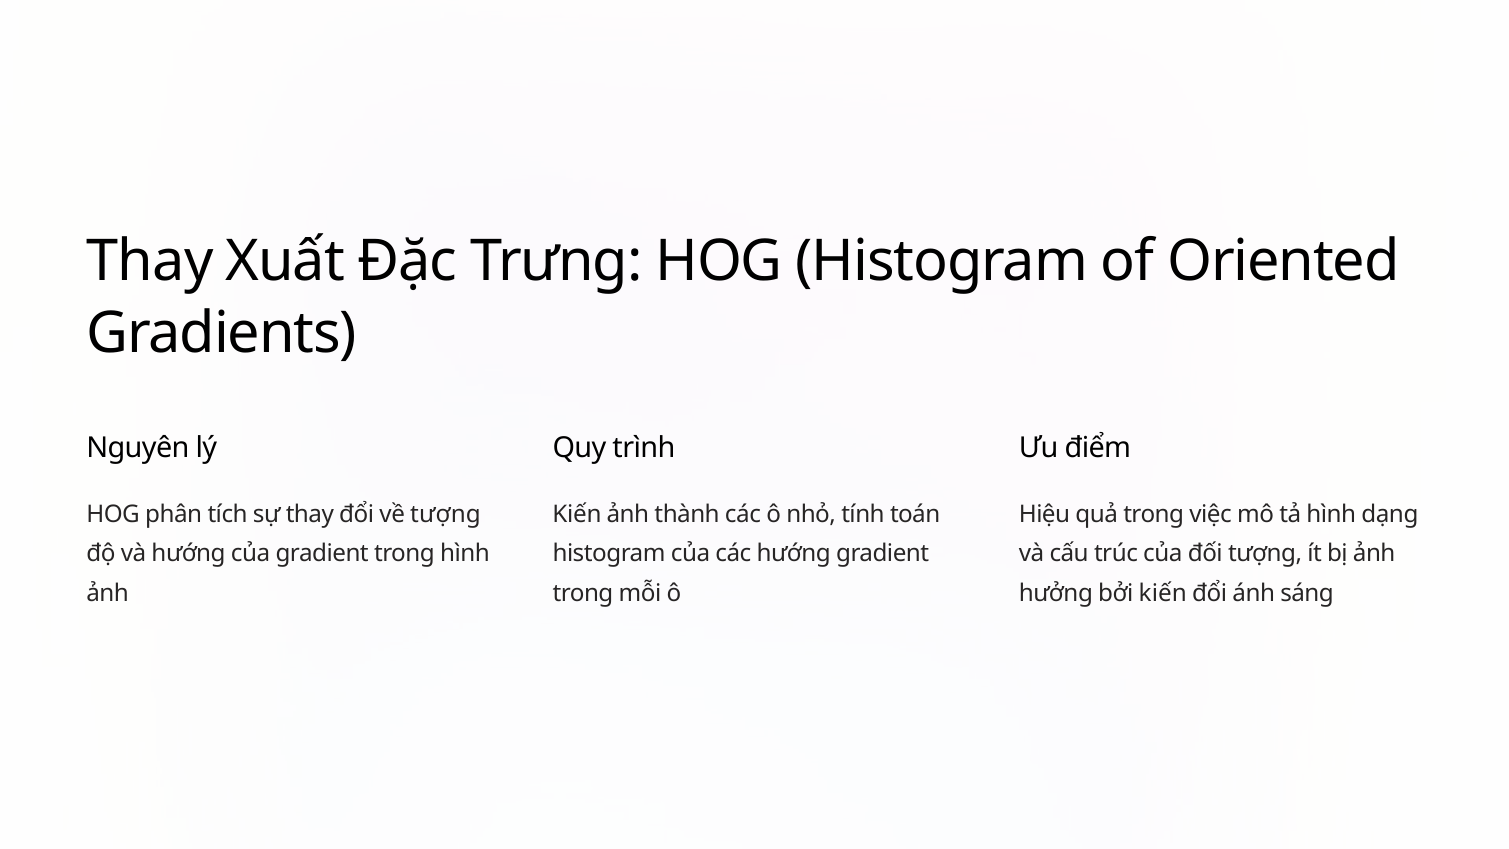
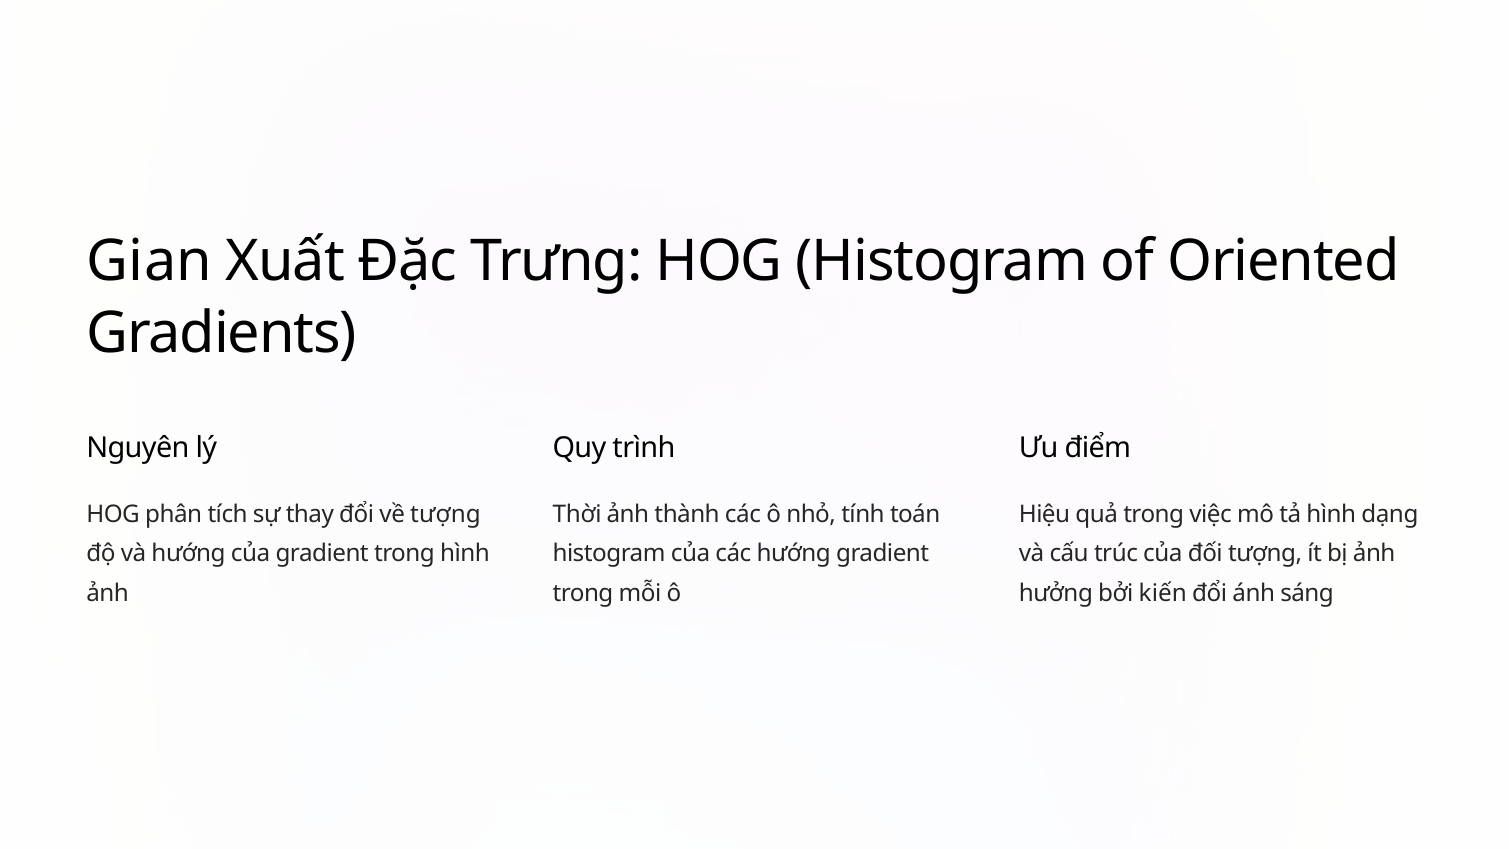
Thay: Thay -> Gian (149, 262)
Kiến: Kiến -> Thời (577, 514)
